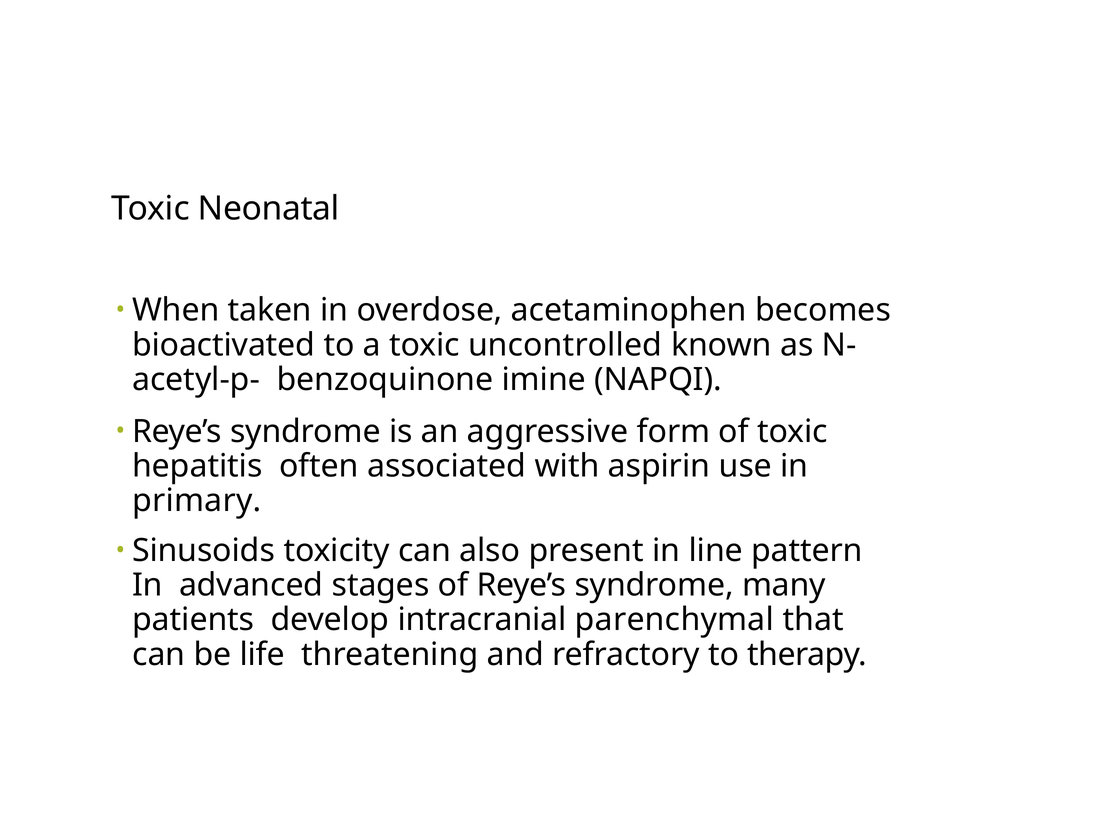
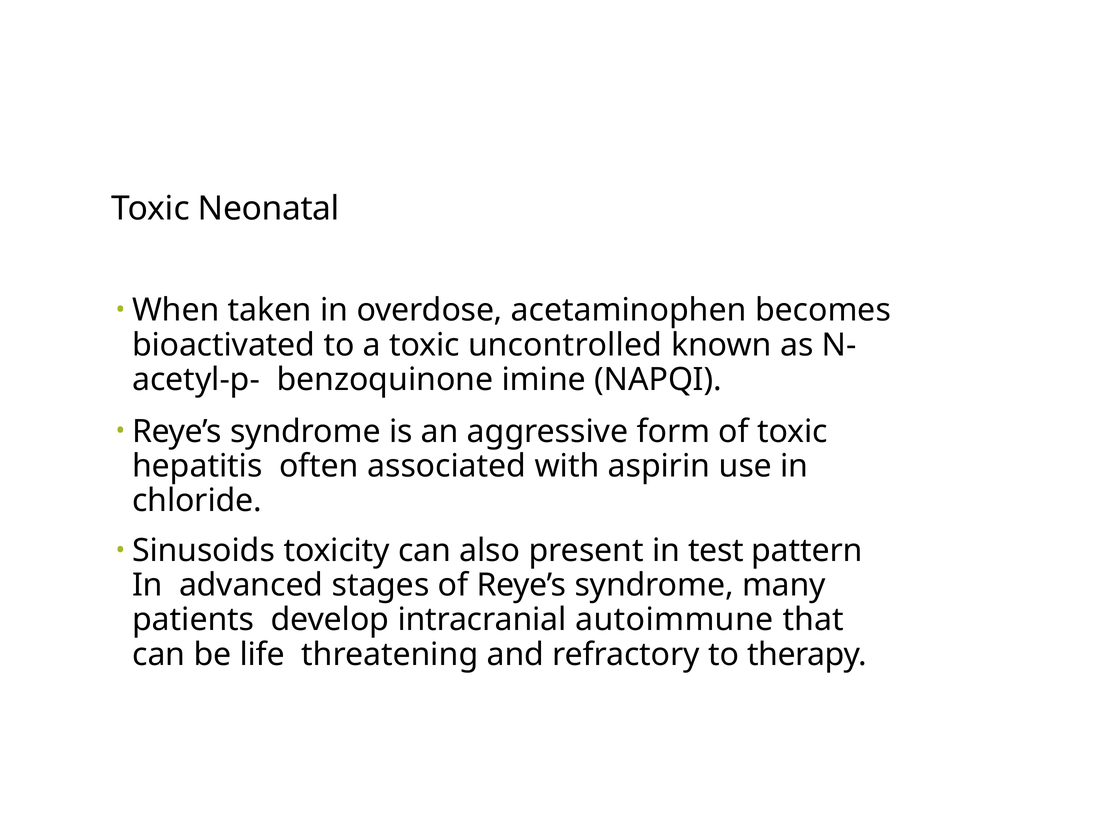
primary: primary -> chloride (197, 501)
line: line -> test (716, 550)
parenchymal: parenchymal -> autoimmune (674, 620)
